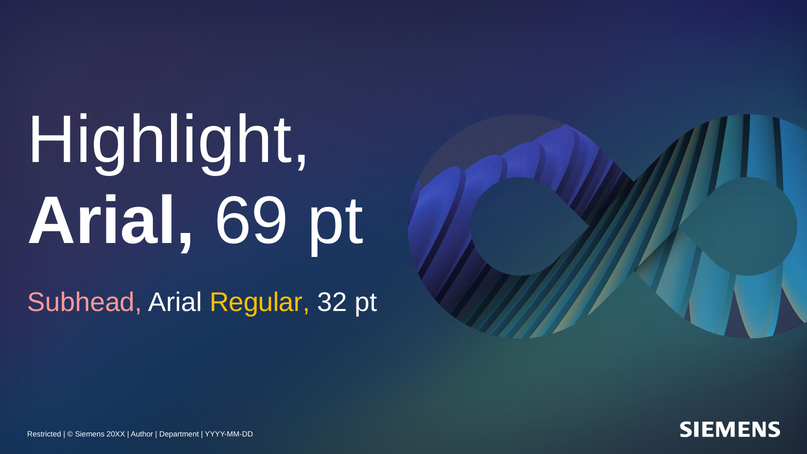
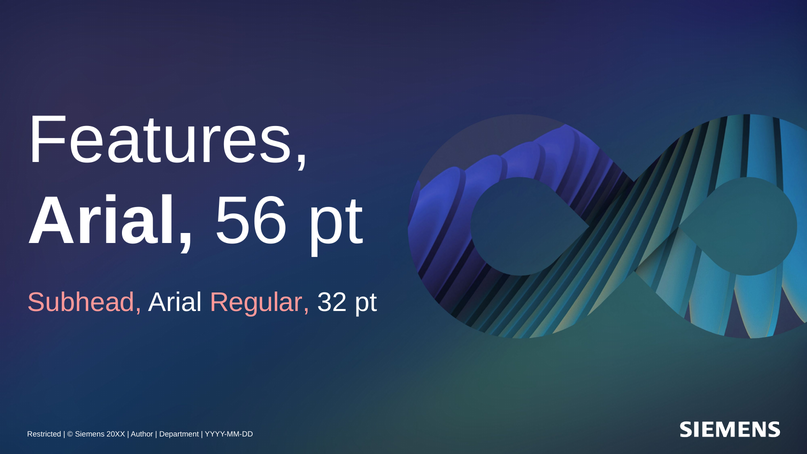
Highlight: Highlight -> Features (169, 140)
69: 69 -> 56 (251, 221)
Regular colour: yellow -> pink (260, 302)
